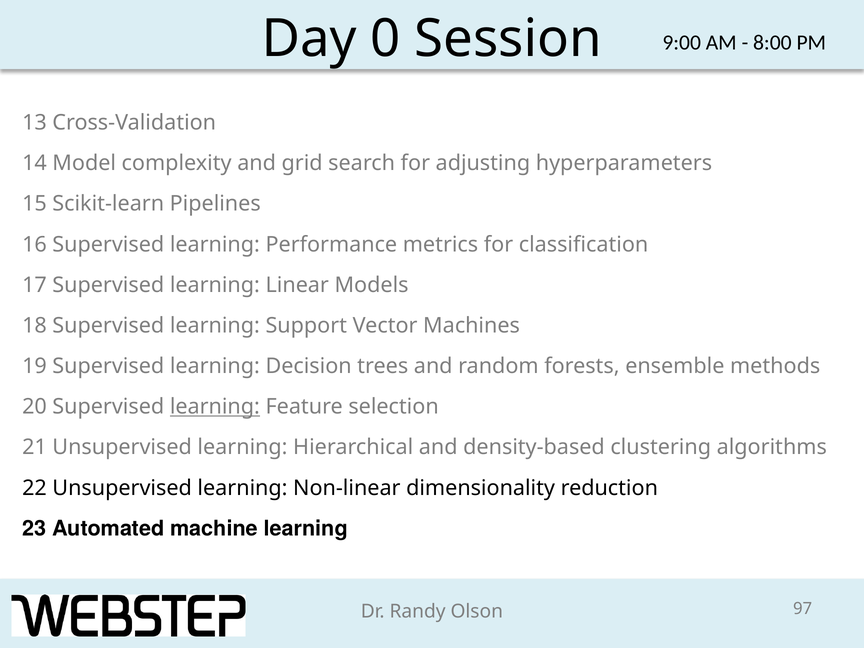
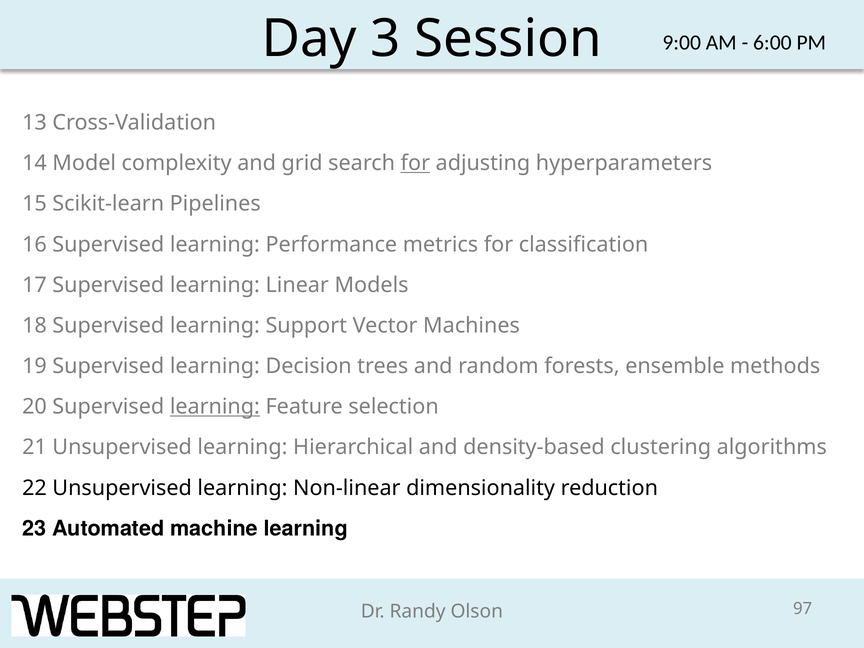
0: 0 -> 3 (386, 39)
8:00: 8:00 -> 6:00 (772, 42)
for underline: none -> present (415, 163)
